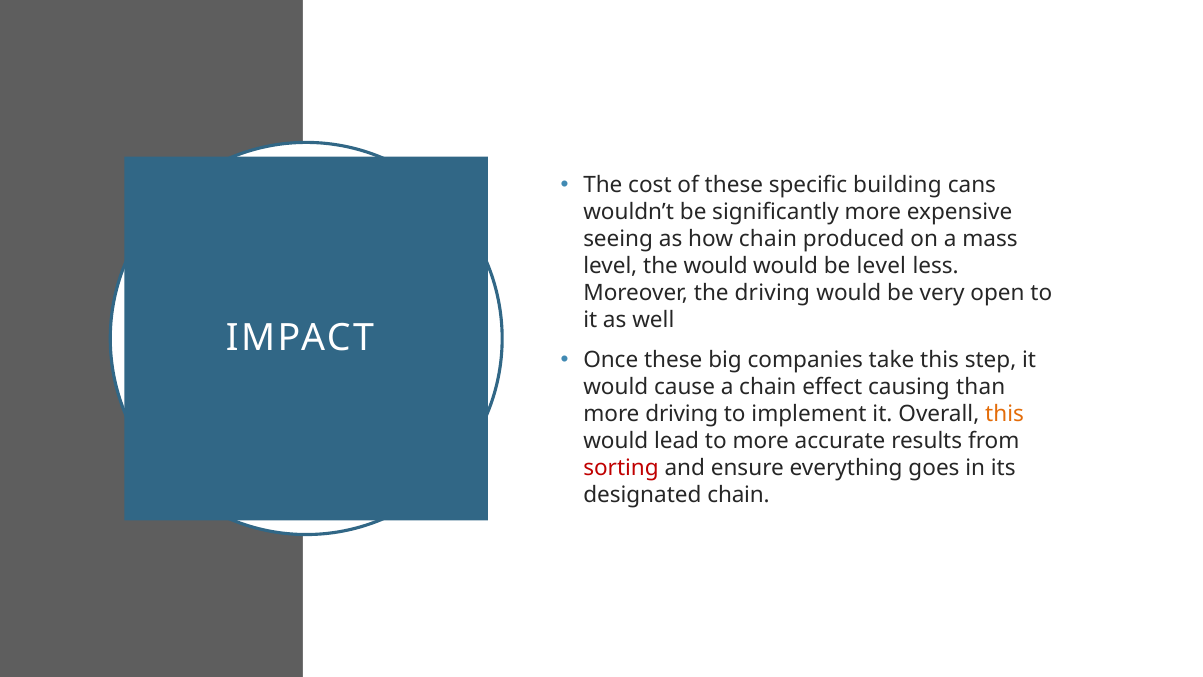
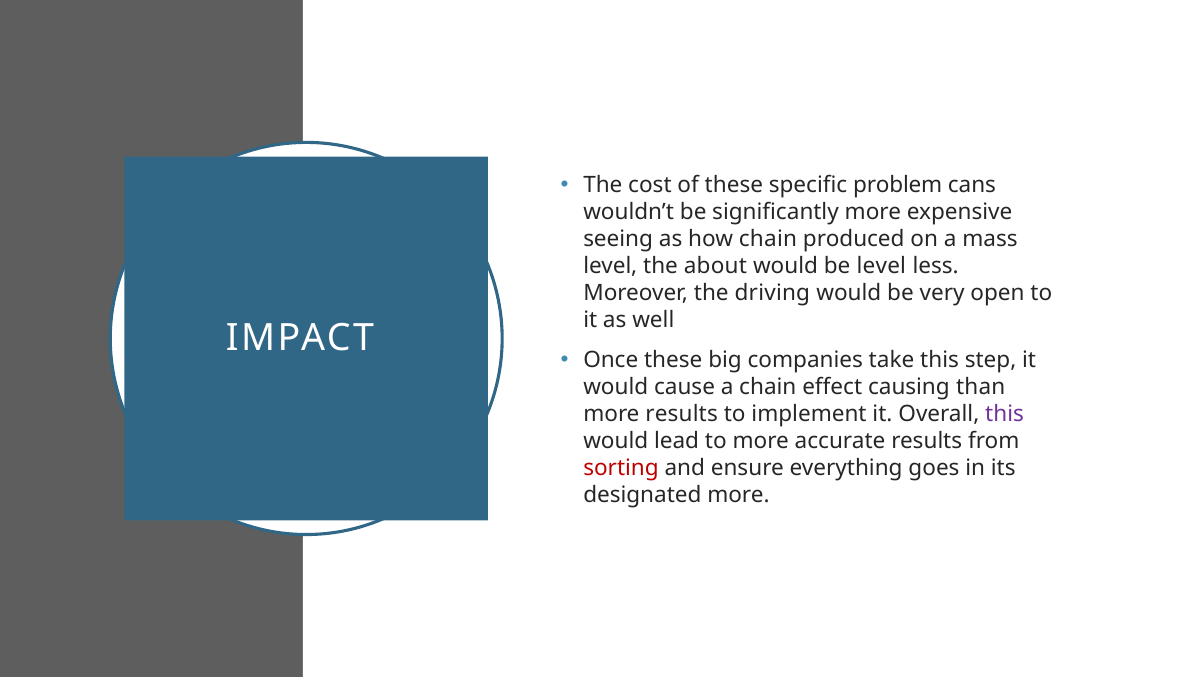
building: building -> problem (898, 185)
the would: would -> about (715, 266)
more driving: driving -> results (682, 414)
this colour: orange -> purple (1005, 414)
designated chain: chain -> more (739, 495)
